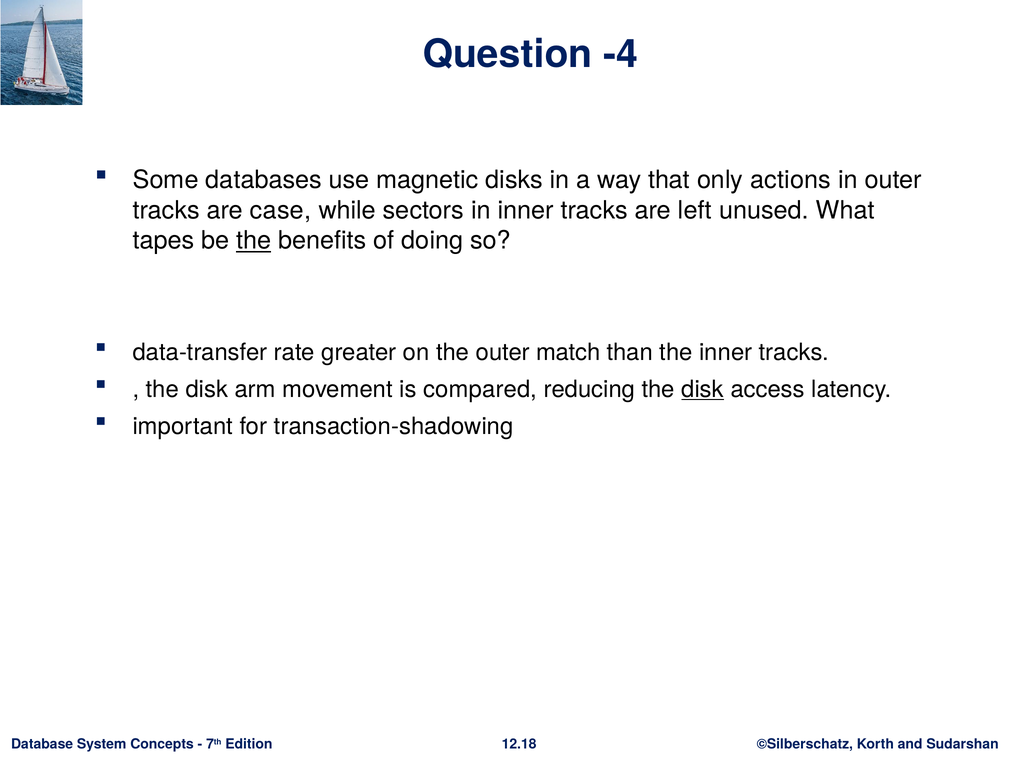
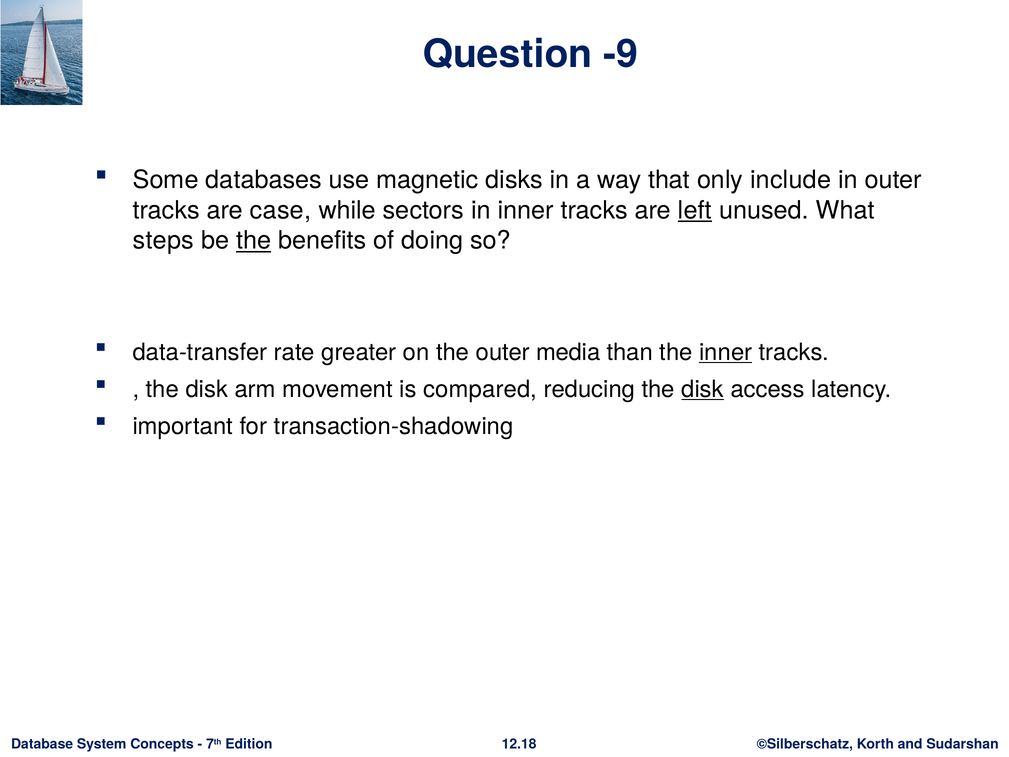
-4: -4 -> -9 (621, 54)
actions: actions -> include (791, 180)
left underline: none -> present (695, 210)
tapes: tapes -> steps (163, 241)
match: match -> media (568, 352)
inner underline: none -> present (726, 352)
